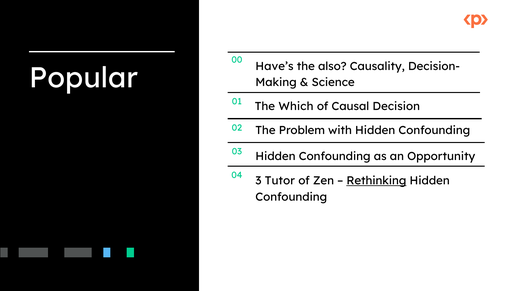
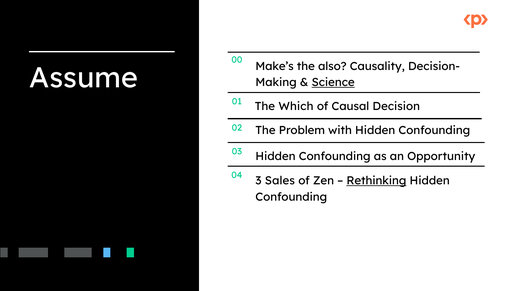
Have’s: Have’s -> Make’s (275, 66)
Popular: Popular -> Assume (84, 78)
Science underline: none -> present (333, 82)
Tutor: Tutor -> Sales (280, 181)
